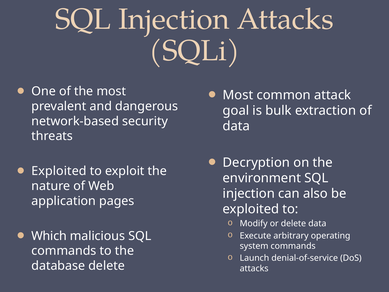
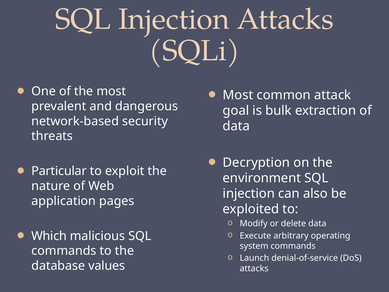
Exploited: Exploited -> Particular (59, 171)
database delete: delete -> values (107, 266)
